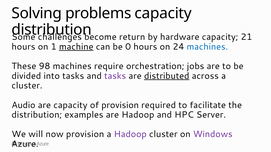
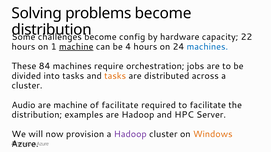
problems capacity: capacity -> become (163, 13)
return: return -> config (132, 37)
21: 21 -> 22 (246, 37)
0: 0 -> 4 (128, 47)
98: 98 -> 84 (45, 66)
tasks colour: purple -> orange (115, 76)
distributed underline: present -> none (167, 76)
are capacity: capacity -> machine (70, 105)
of provision: provision -> facilitate (120, 105)
Windows colour: purple -> orange (213, 135)
